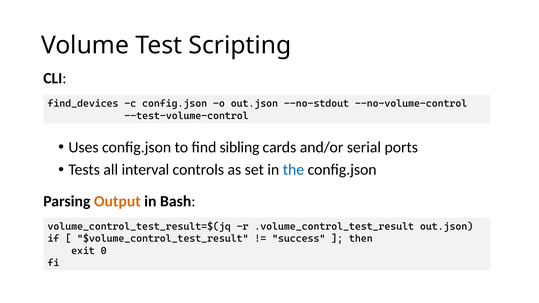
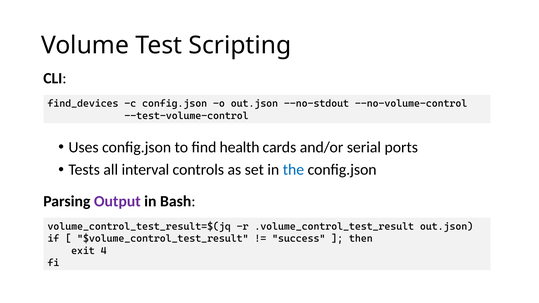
sibling: sibling -> health (240, 147)
Output colour: orange -> purple (117, 202)
0: 0 -> 4 (104, 251)
